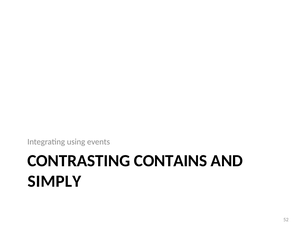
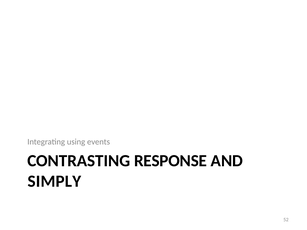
CONTAINS: CONTAINS -> RESPONSE (171, 161)
